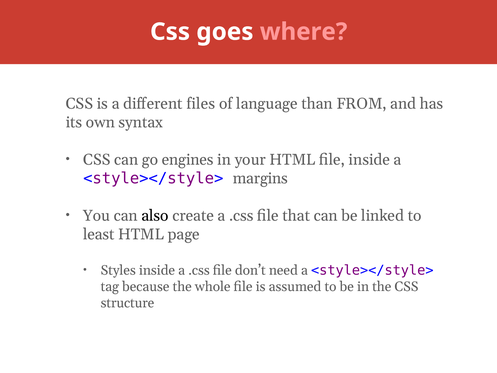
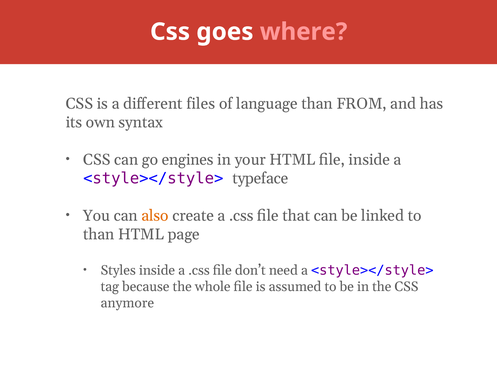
margins: margins -> typeface (260, 178)
also colour: black -> orange (155, 215)
least: least -> than (99, 234)
structure: structure -> anymore (127, 303)
